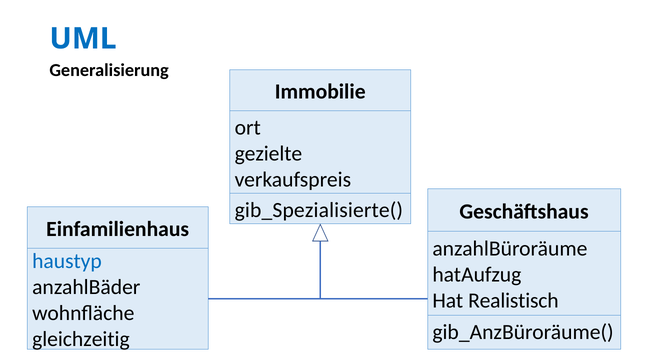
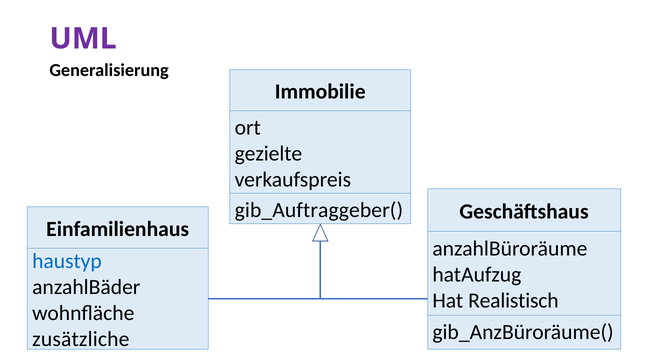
UML colour: blue -> purple (83, 39)
gib_Spezialisierte(: gib_Spezialisierte( -> gib_Auftraggeber( (319, 210)
gleichzeitig: gleichzeitig -> zusätzliche (81, 340)
